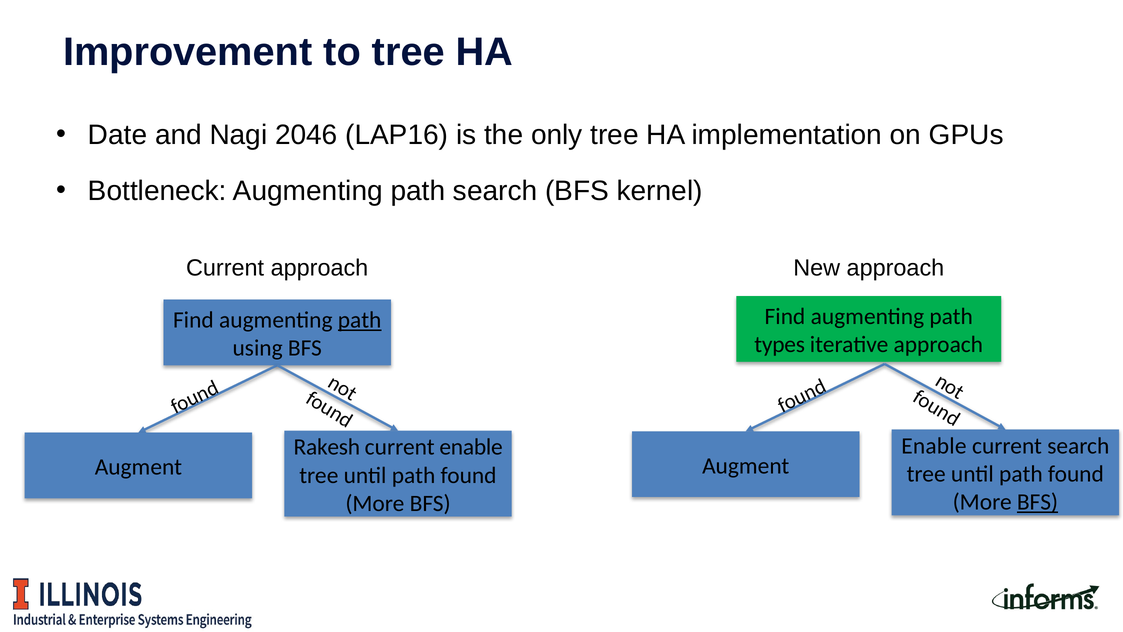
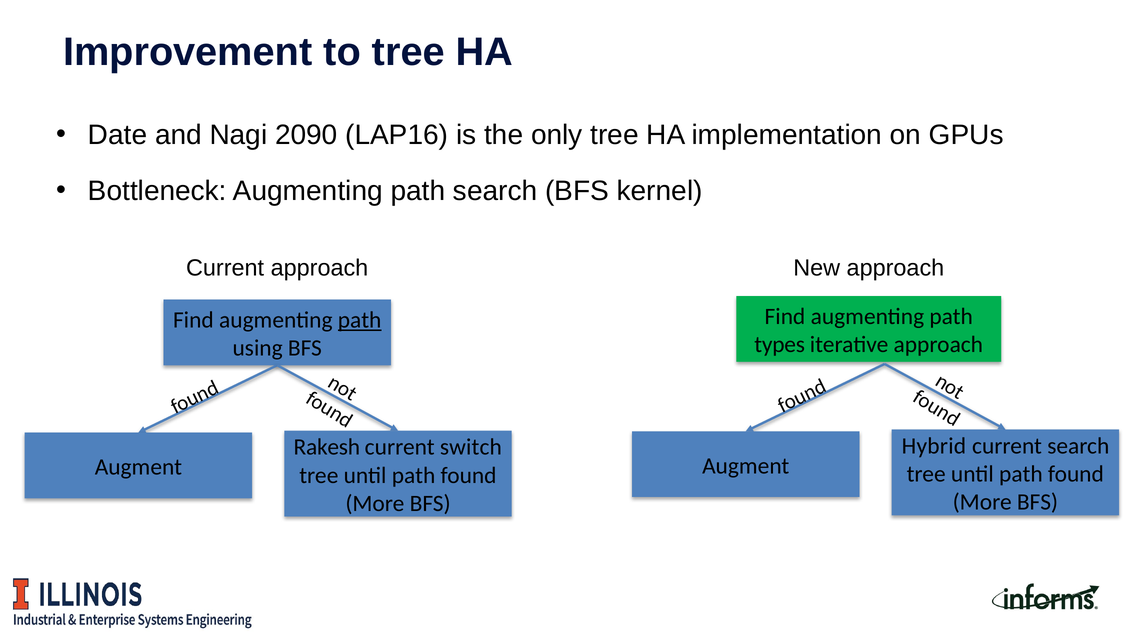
2046: 2046 -> 2090 (306, 135)
Enable: Enable -> Hybrid (934, 446)
current enable: enable -> switch (471, 447)
BFS underline: present -> none (1038, 502)
